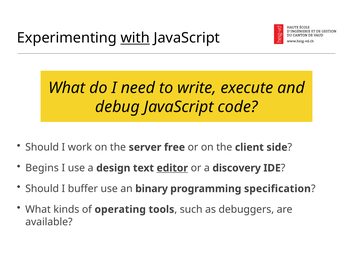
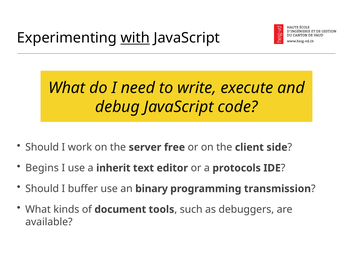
design: design -> inherit (113, 168)
editor underline: present -> none (172, 168)
discovery: discovery -> protocols (237, 168)
specification: specification -> transmission (277, 189)
operating: operating -> document (120, 209)
